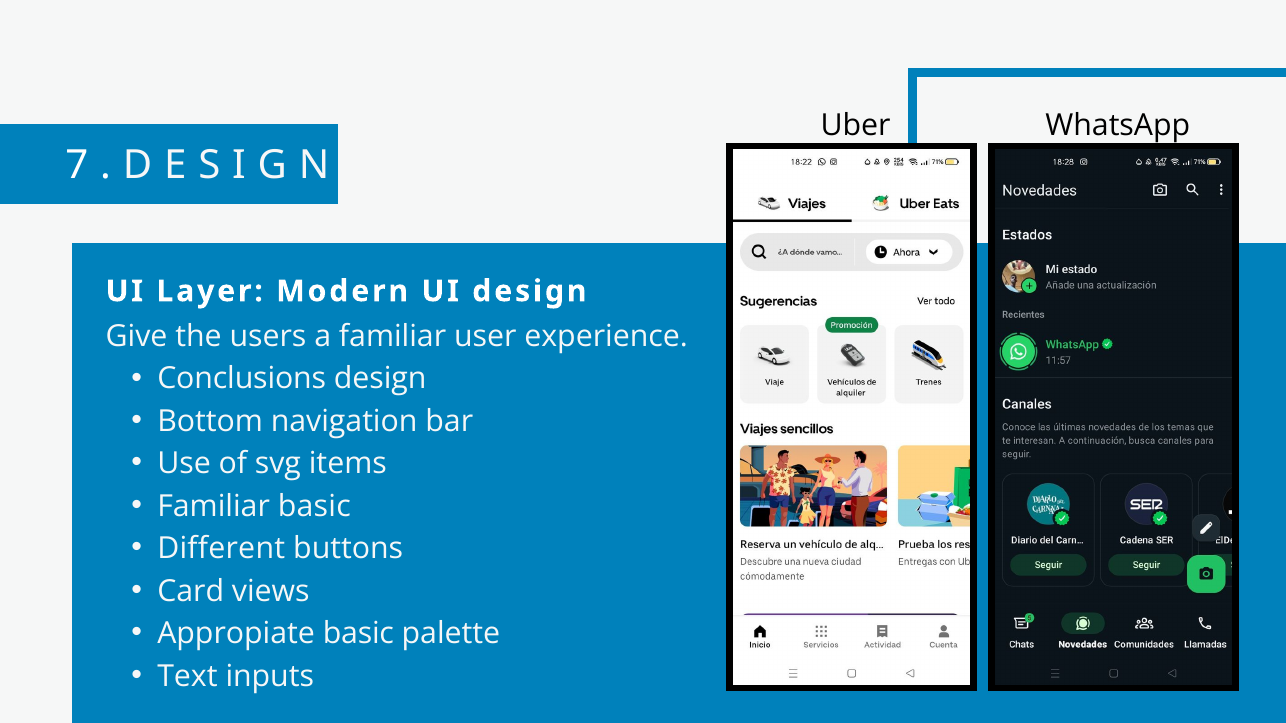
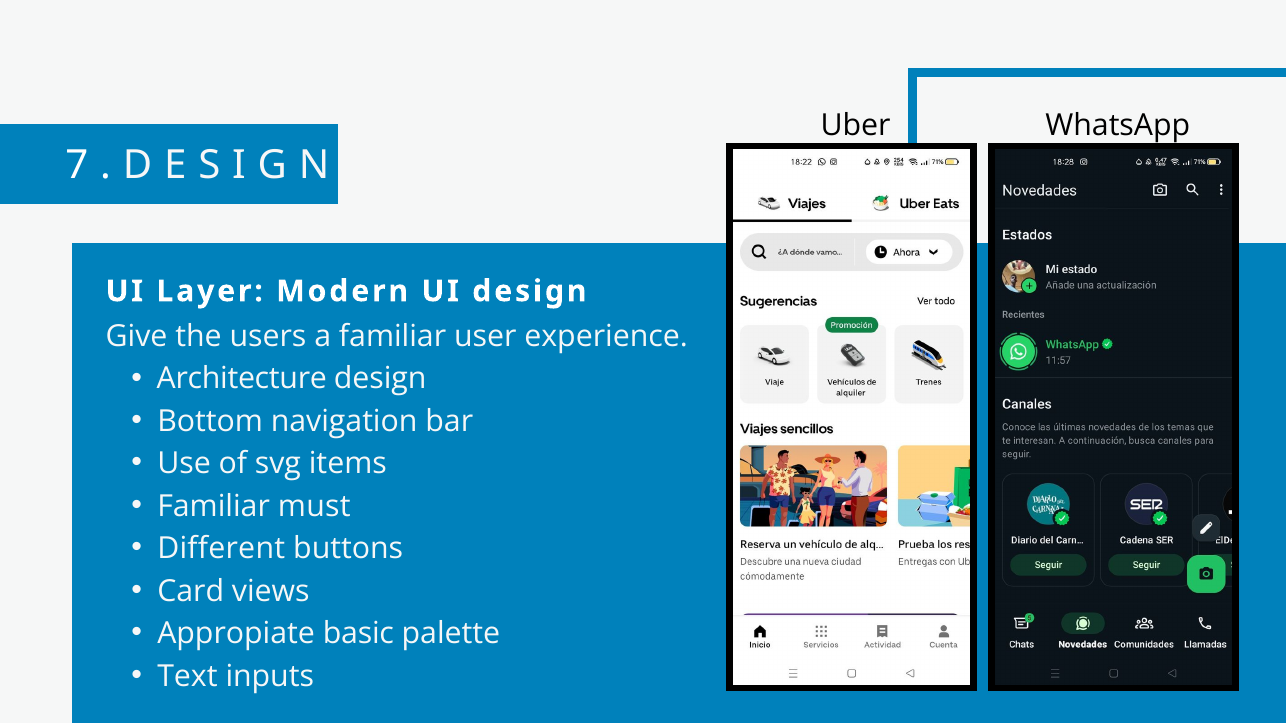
Conclusions: Conclusions -> Architecture (242, 379)
Familiar basic: basic -> must (314, 506)
